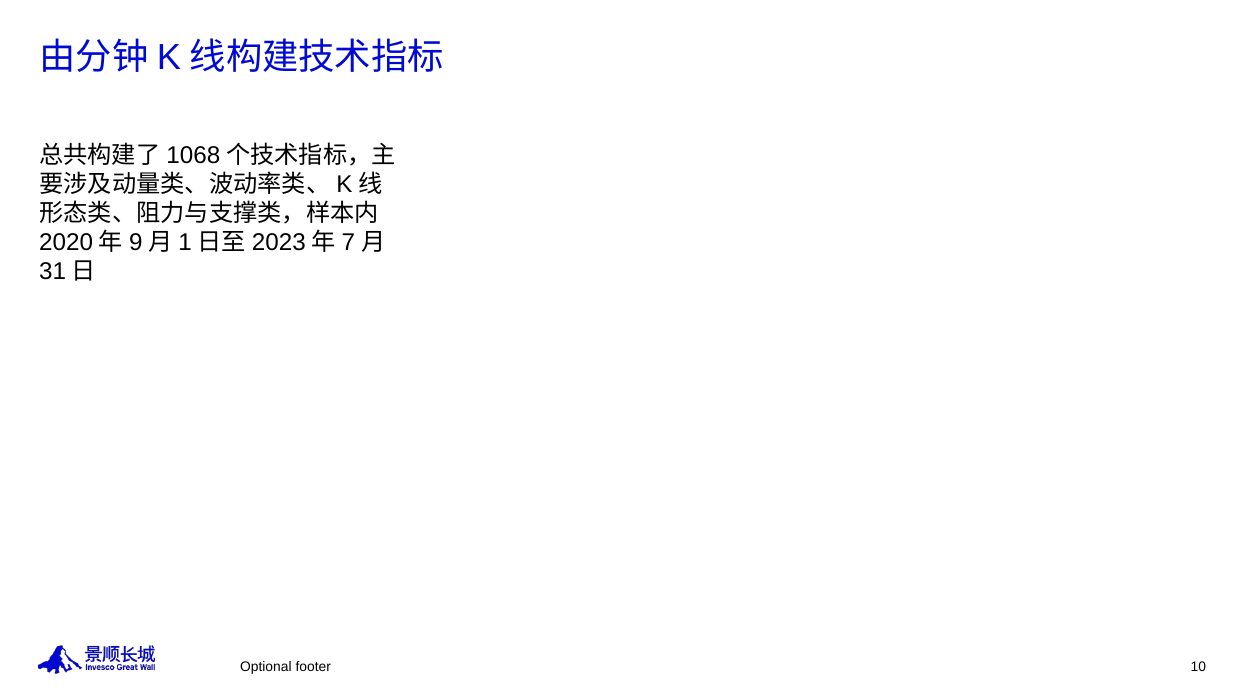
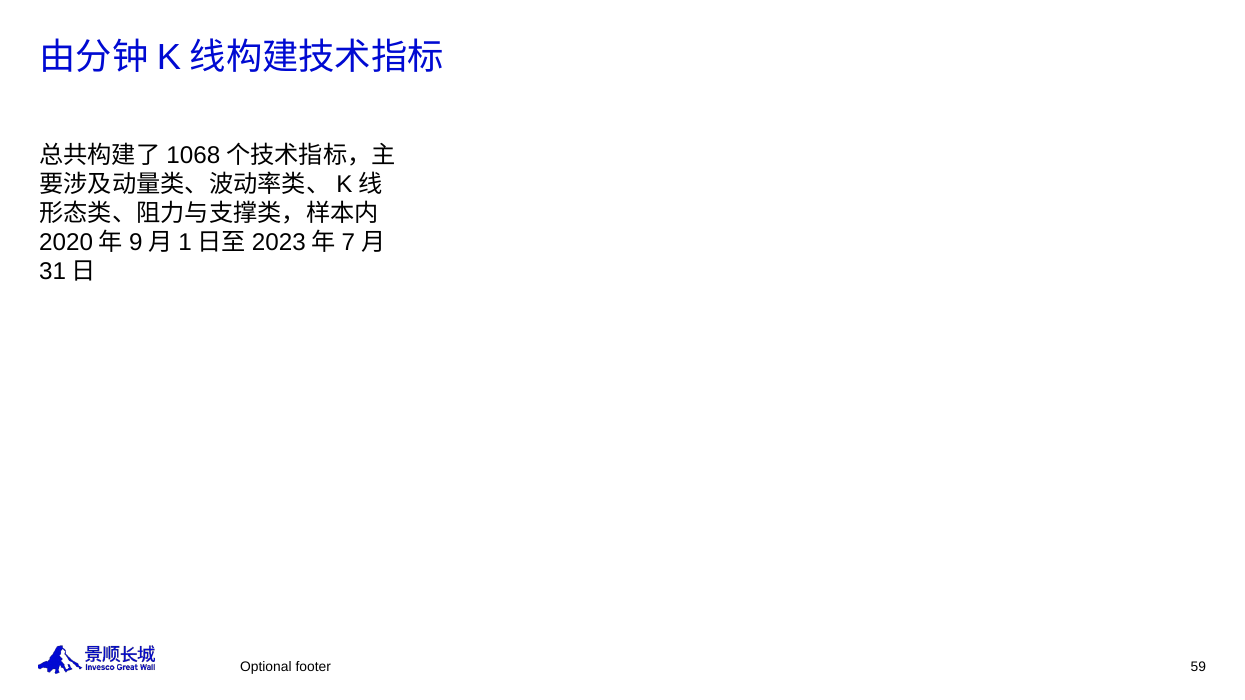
10: 10 -> 59 (1198, 668)
